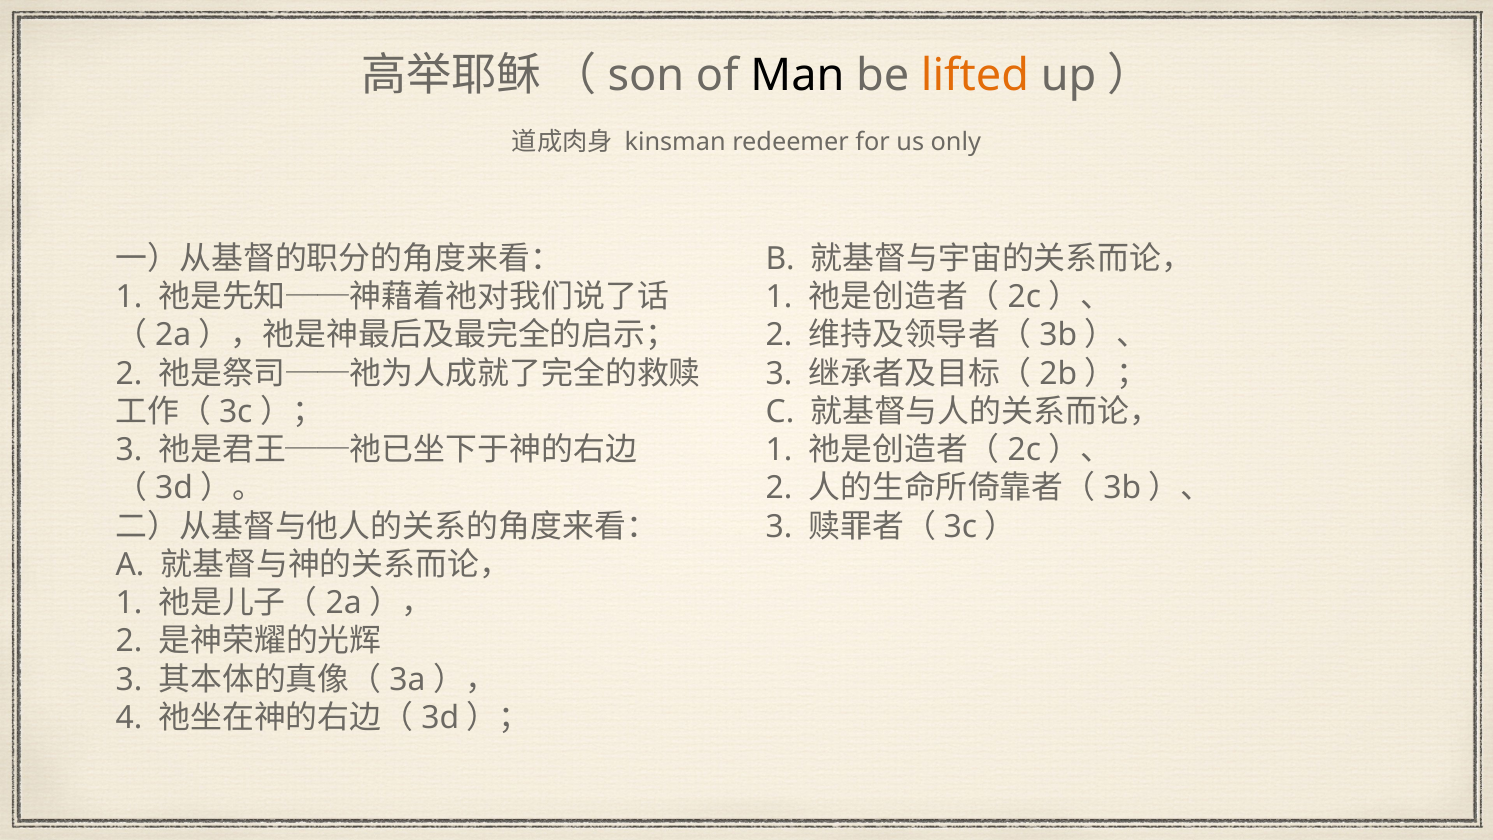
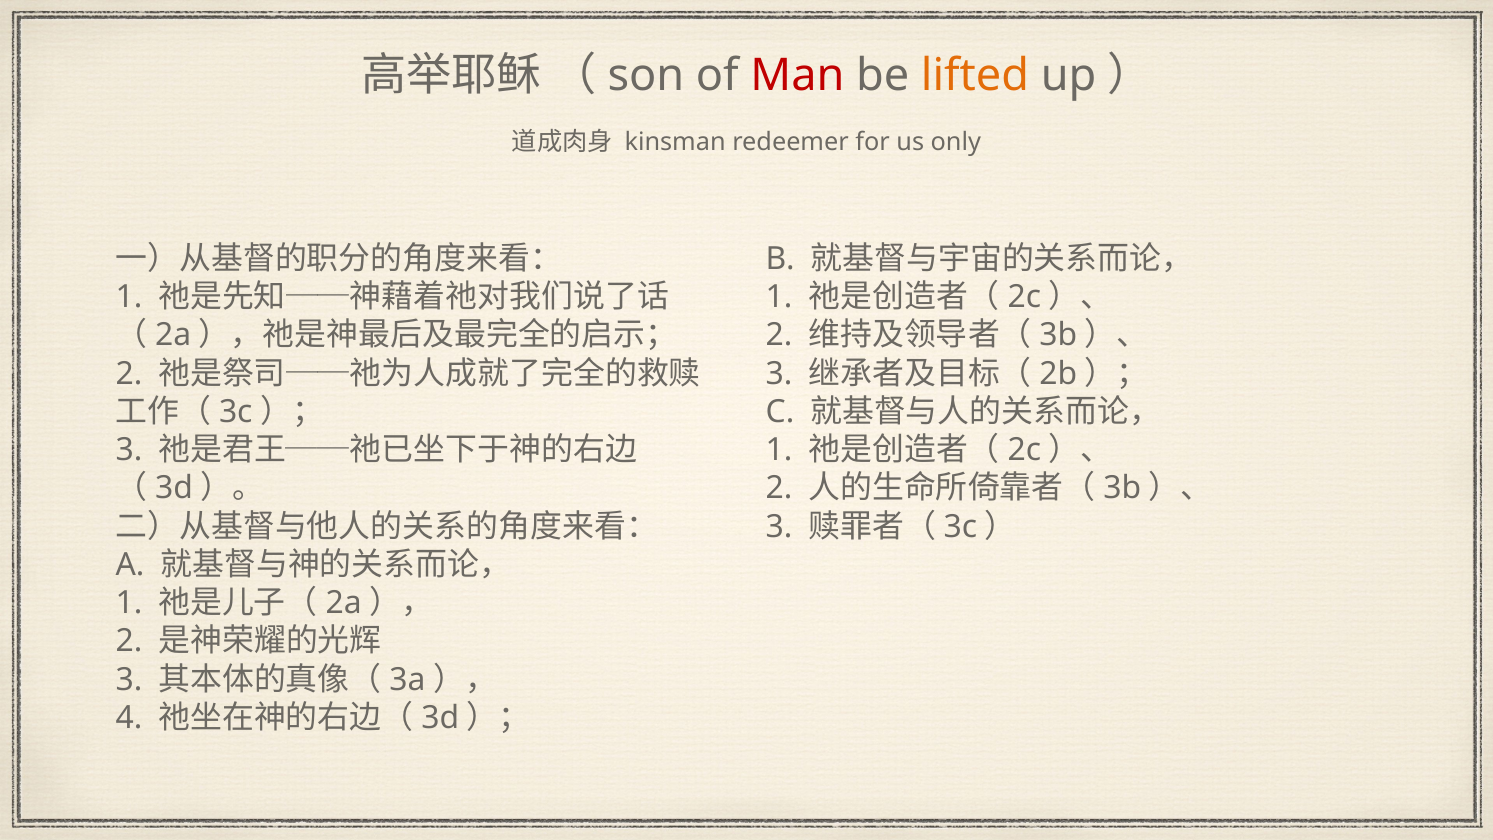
Man colour: black -> red (797, 75)
